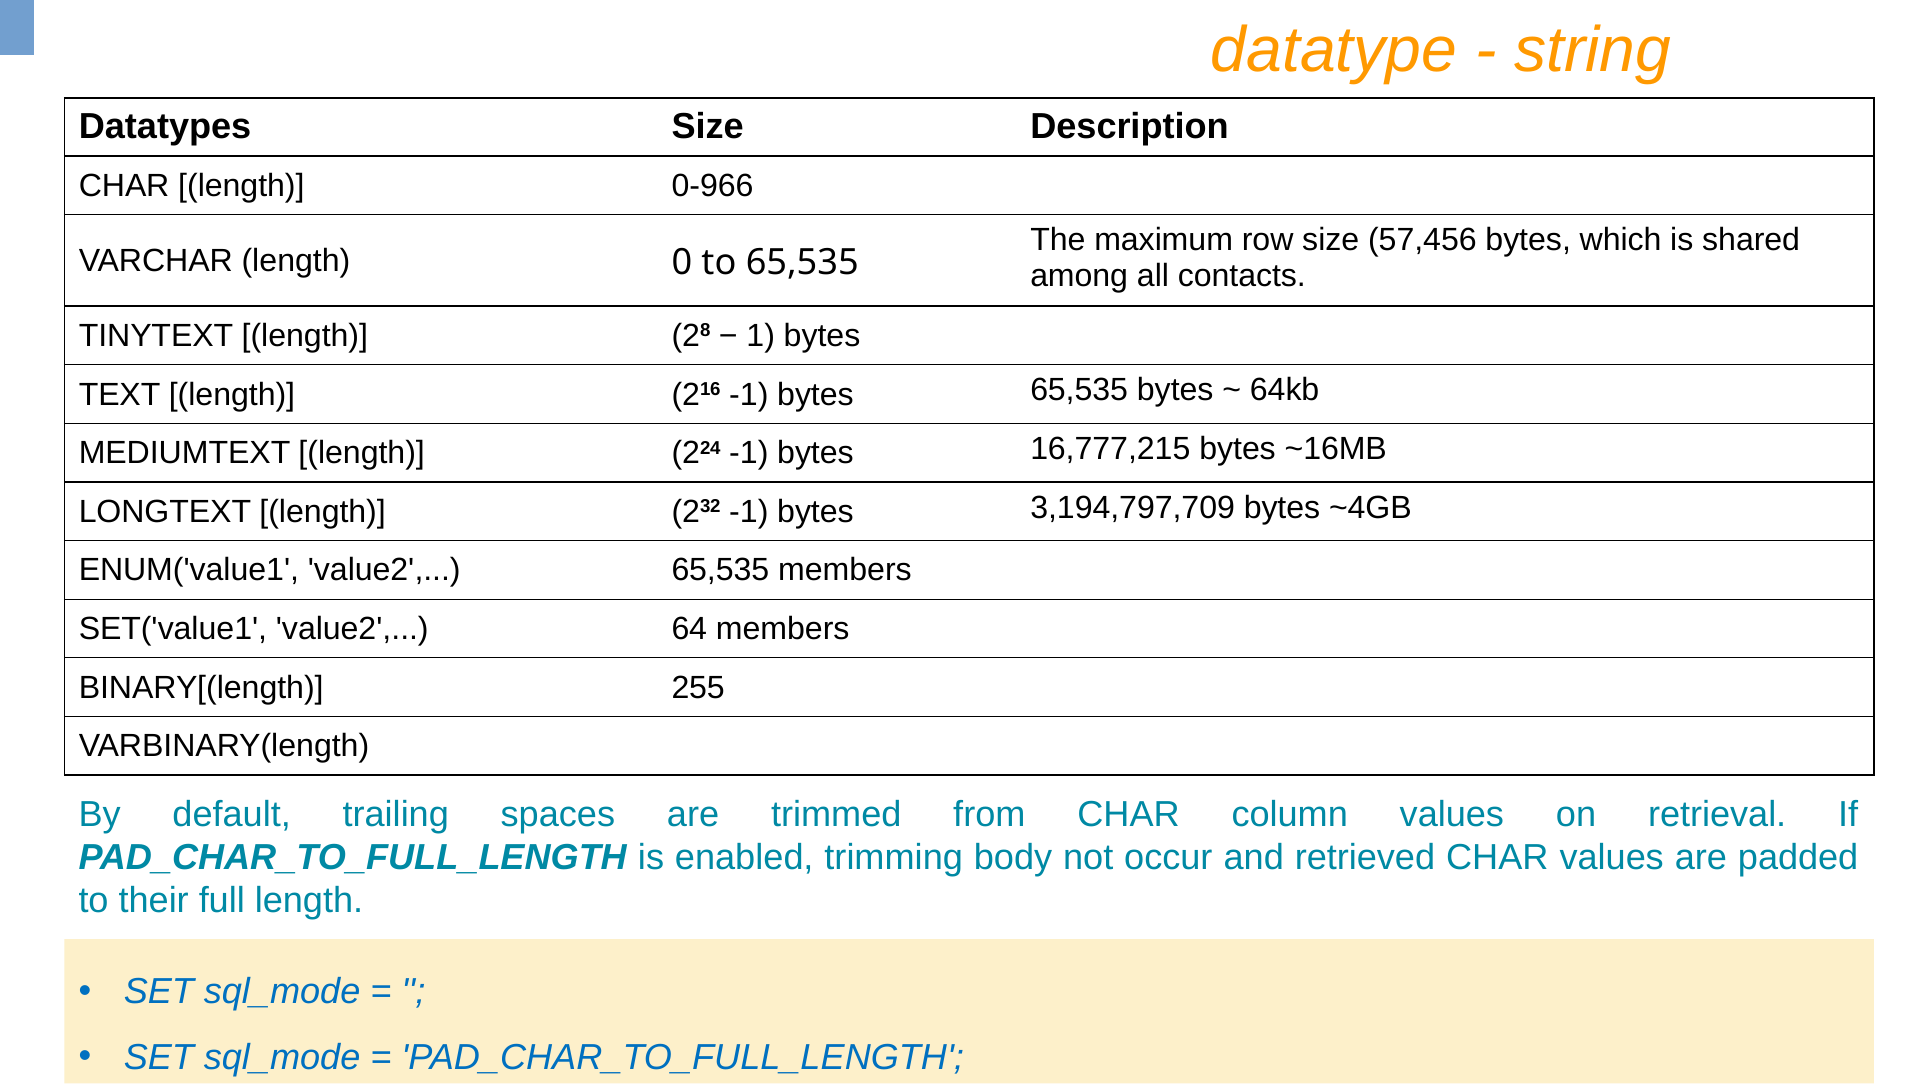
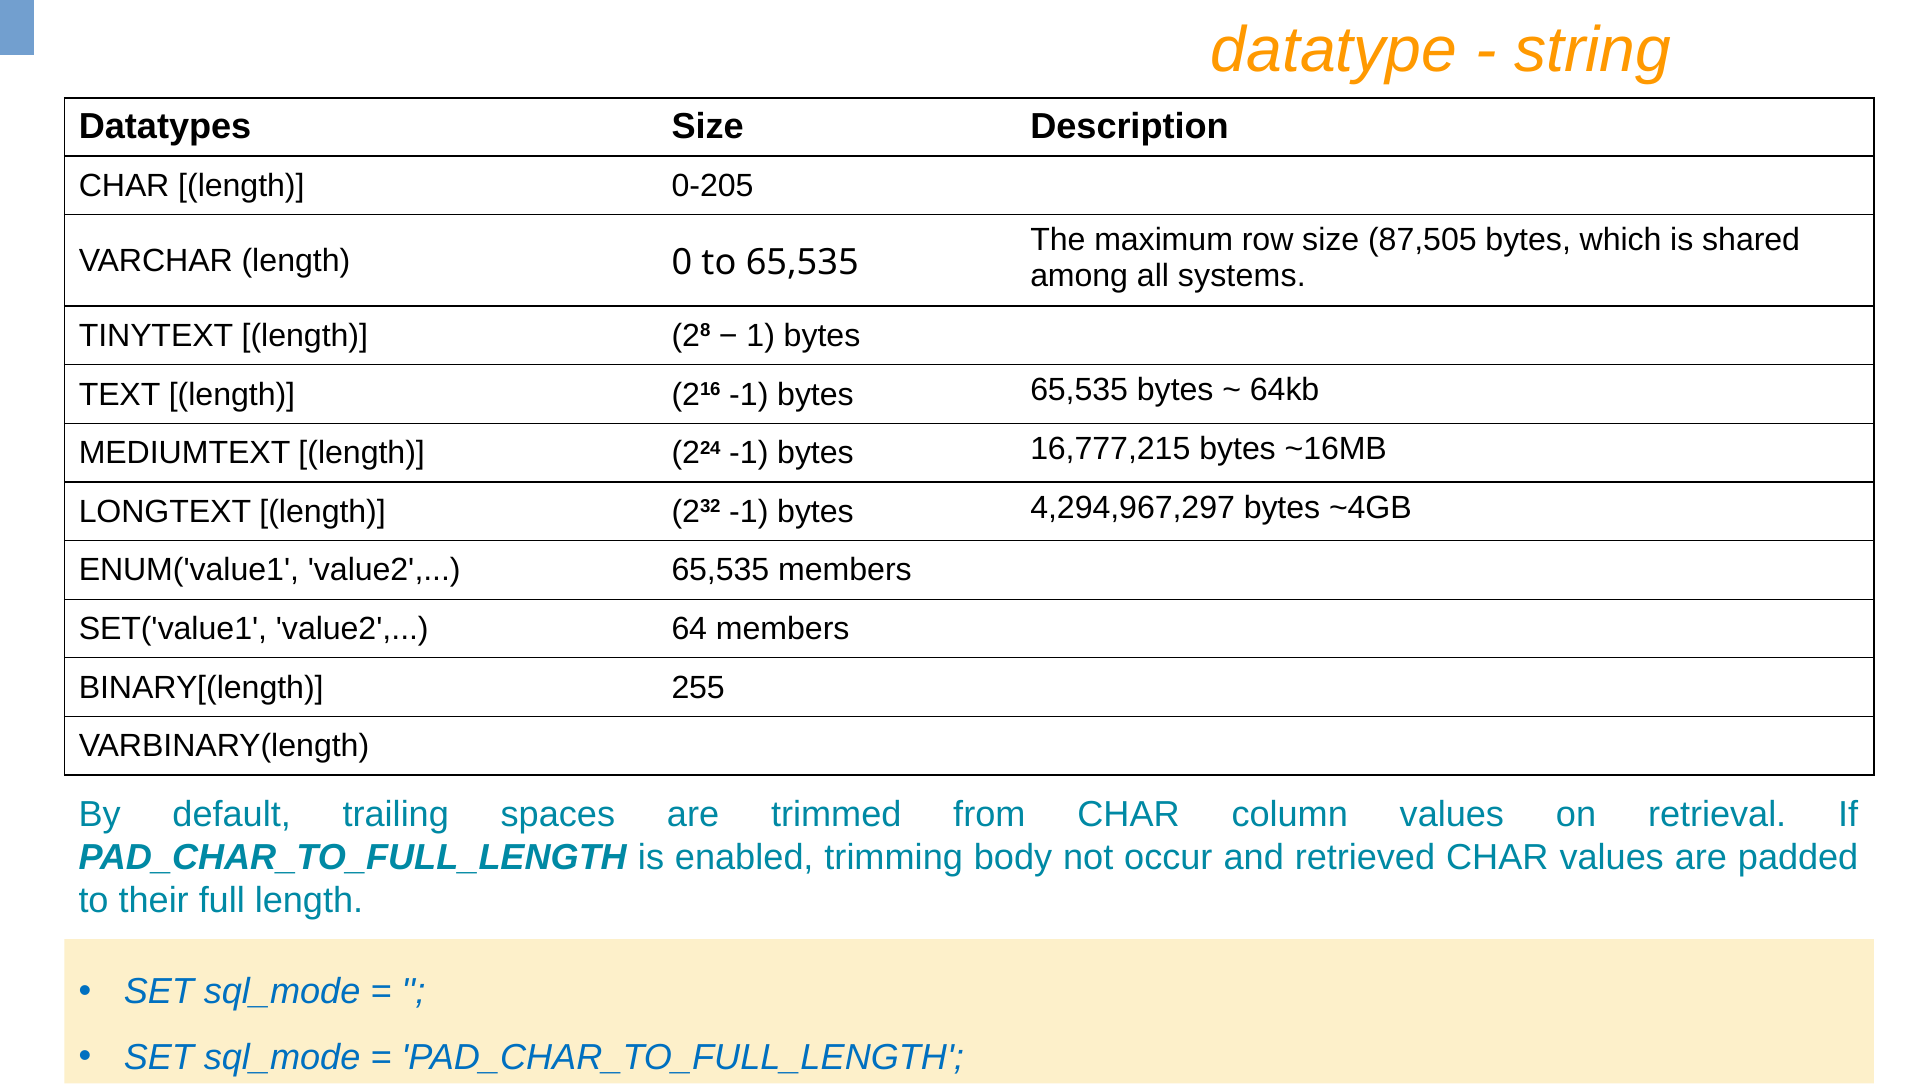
0-966: 0-966 -> 0-205 (713, 186)
57,456: 57,456 -> 87,505 (1422, 240)
contacts: contacts -> systems (1242, 276)
3,194,797,709: 3,194,797,709 -> 4,294,967,297 (1133, 507)
